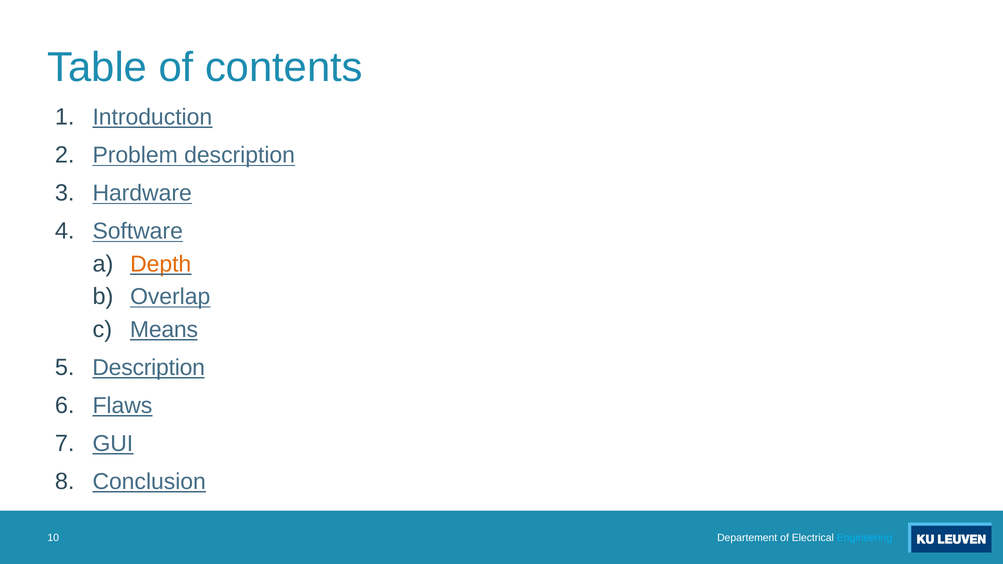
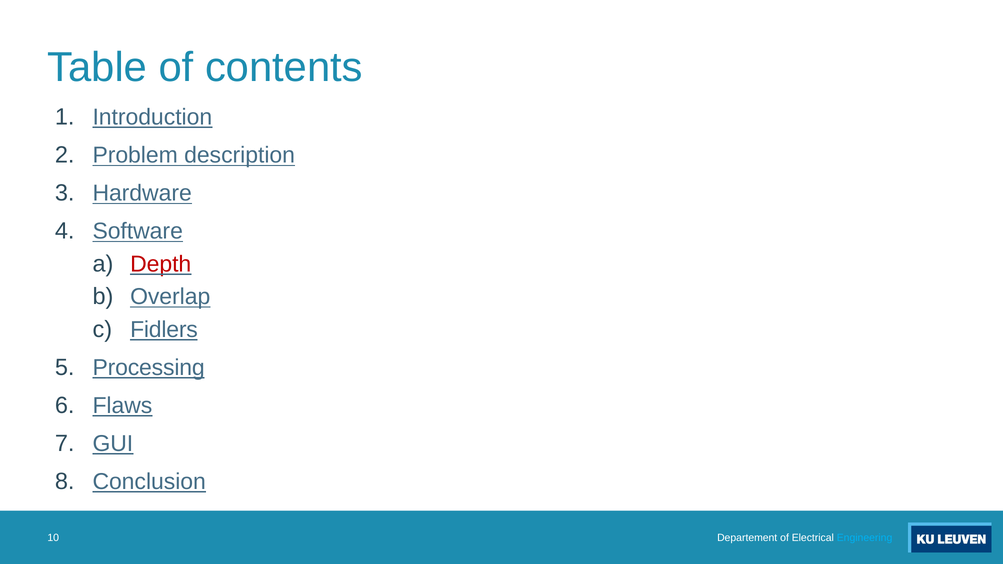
Depth colour: orange -> red (161, 264)
Means: Means -> Fidlers (164, 330)
Description: Description -> Processing (149, 368)
